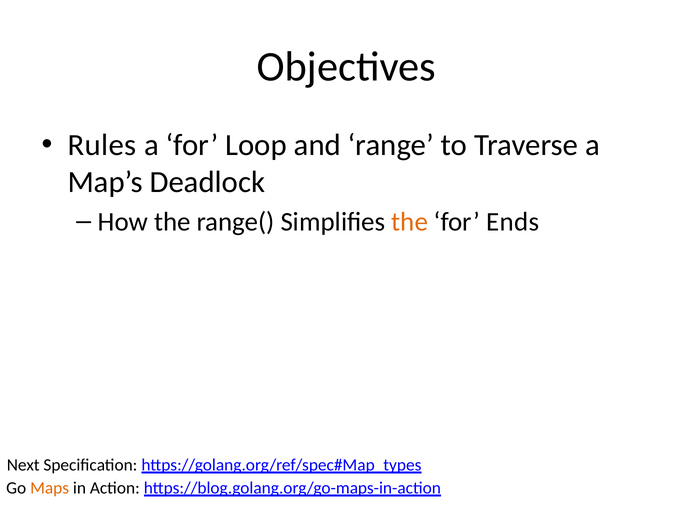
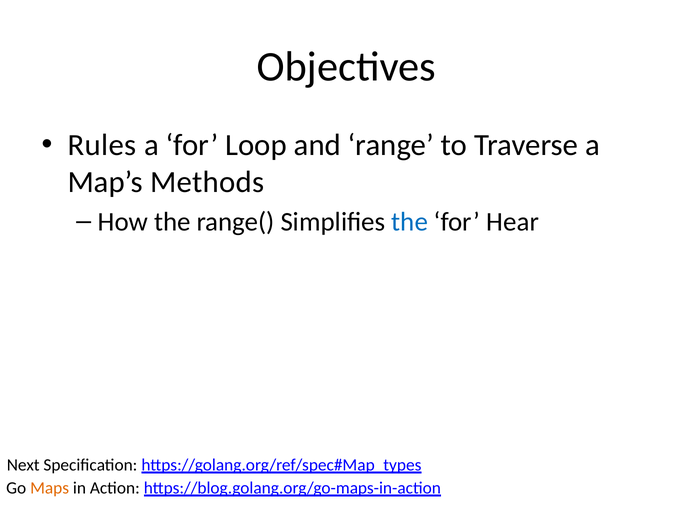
Deadlock: Deadlock -> Methods (207, 182)
the colour: orange -> blue (410, 222)
Ends: Ends -> Hear (513, 222)
